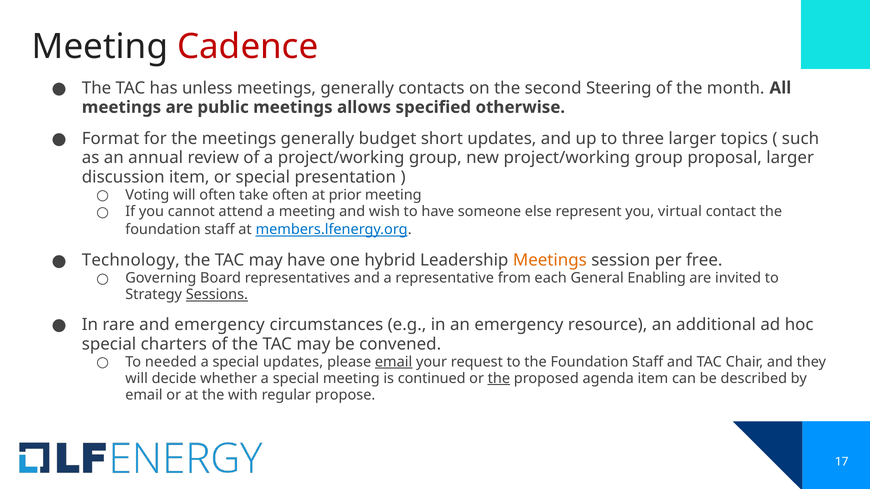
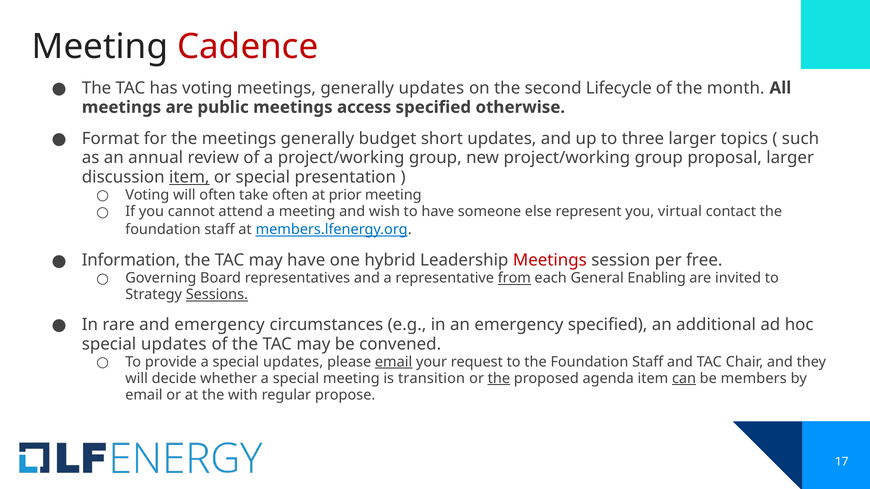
has unless: unless -> voting (207, 88)
generally contacts: contacts -> updates (431, 88)
Steering: Steering -> Lifecycle (619, 88)
allows: allows -> access (364, 107)
item underline: none -> present (189, 177)
Technology: Technology -> Information (131, 260)
Meetings colour: orange -> red (550, 260)
from underline: none -> present (514, 278)
emergency resource: resource -> specified (608, 325)
charters: charters -> updates (174, 344)
needed: needed -> provide (171, 362)
continued: continued -> transition (432, 379)
can underline: none -> present (684, 379)
described: described -> members (754, 379)
